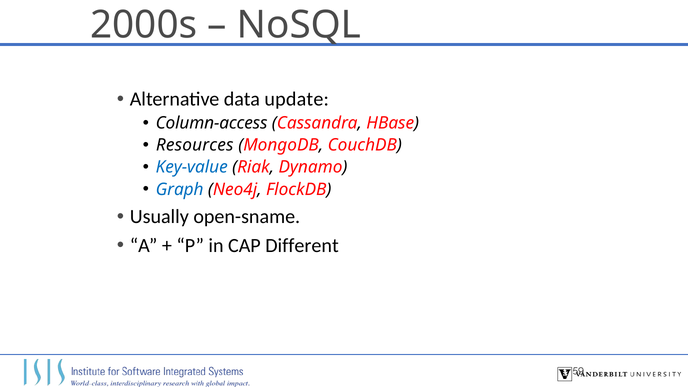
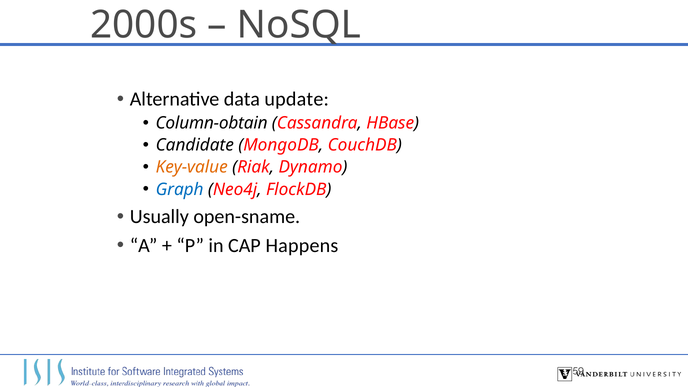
Column-access: Column-access -> Column-obtain (212, 123)
Resources: Resources -> Candidate (195, 145)
Key-value colour: blue -> orange (192, 167)
Different: Different -> Happens (302, 246)
